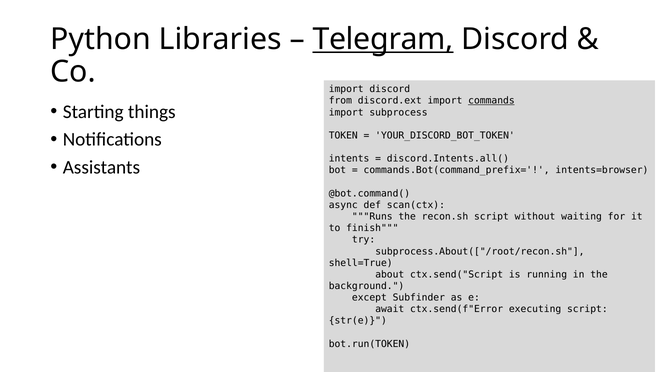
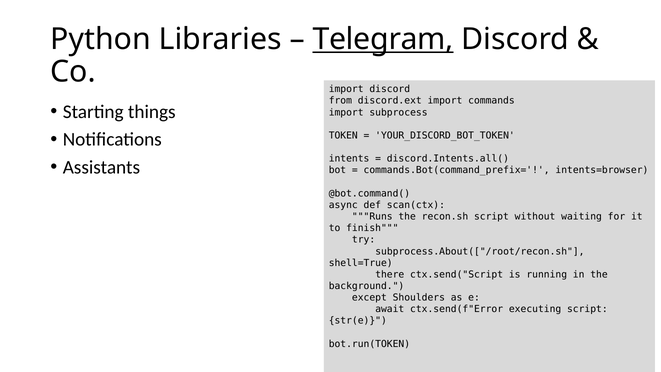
commands underline: present -> none (491, 101)
about: about -> there (390, 274)
Subfinder: Subfinder -> Shoulders (419, 297)
